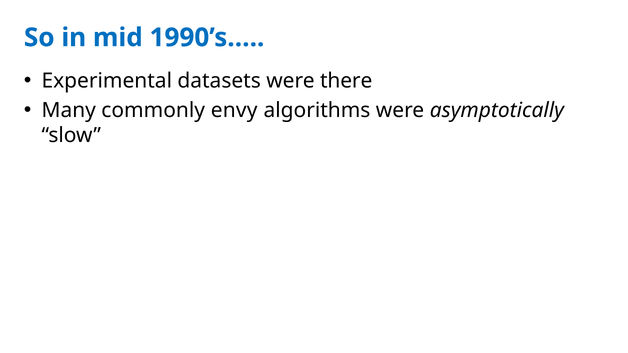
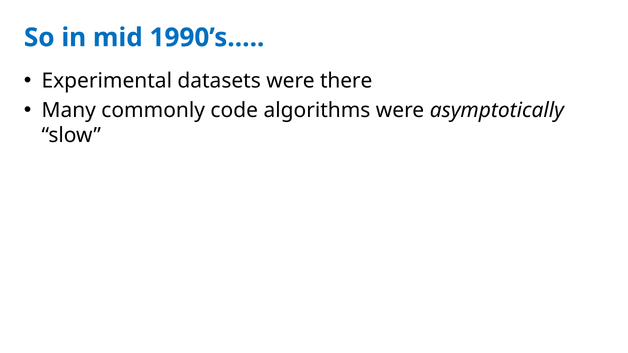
envy: envy -> code (234, 110)
